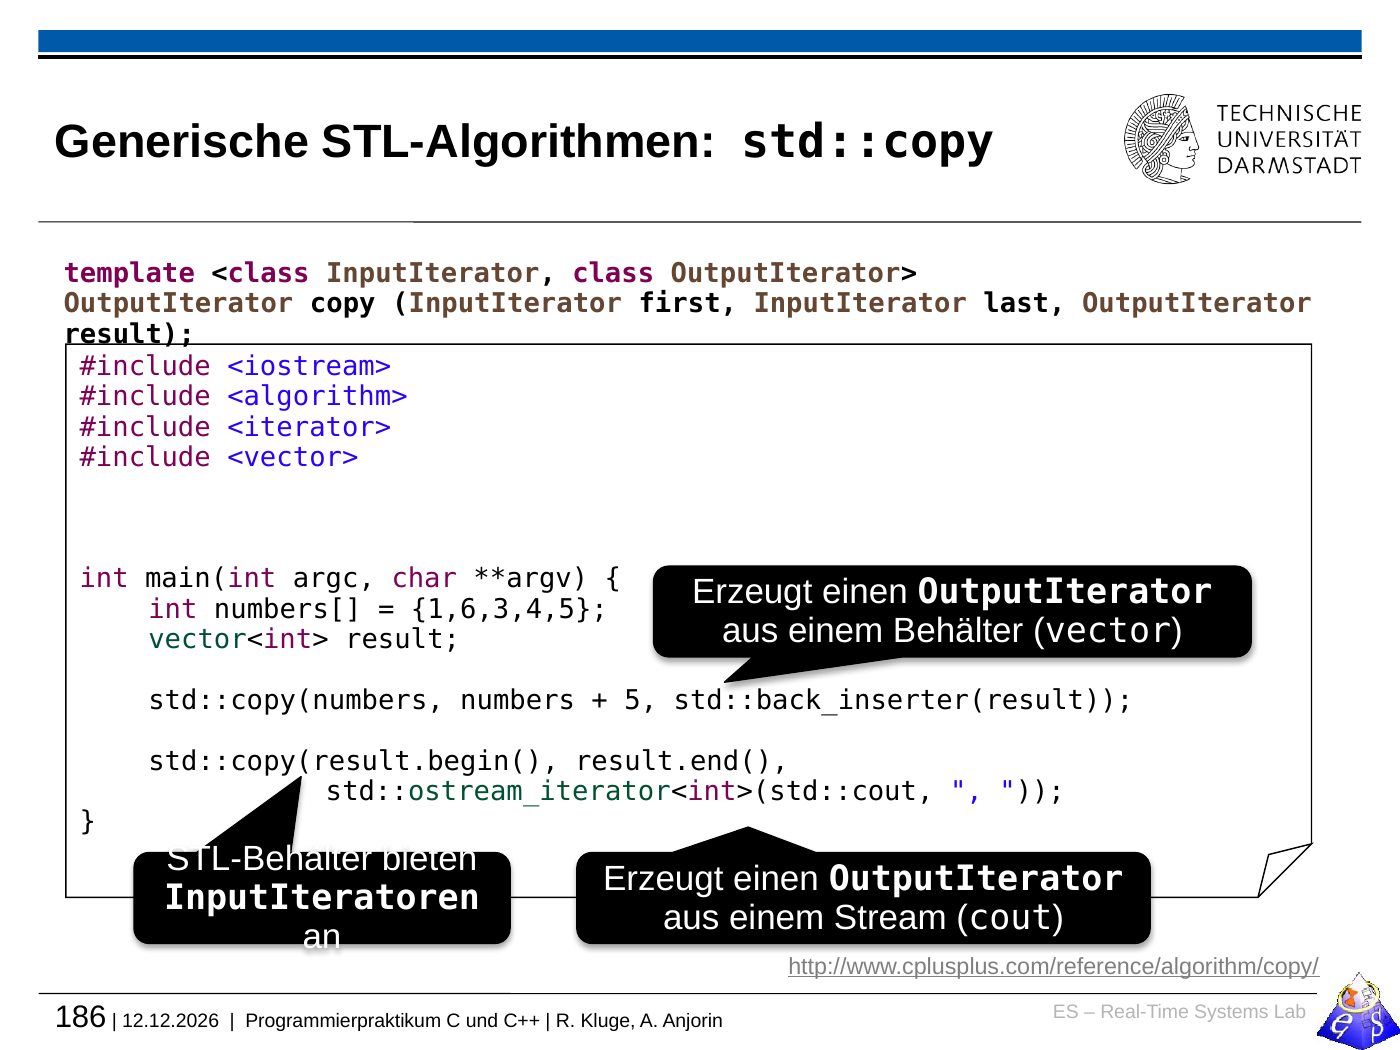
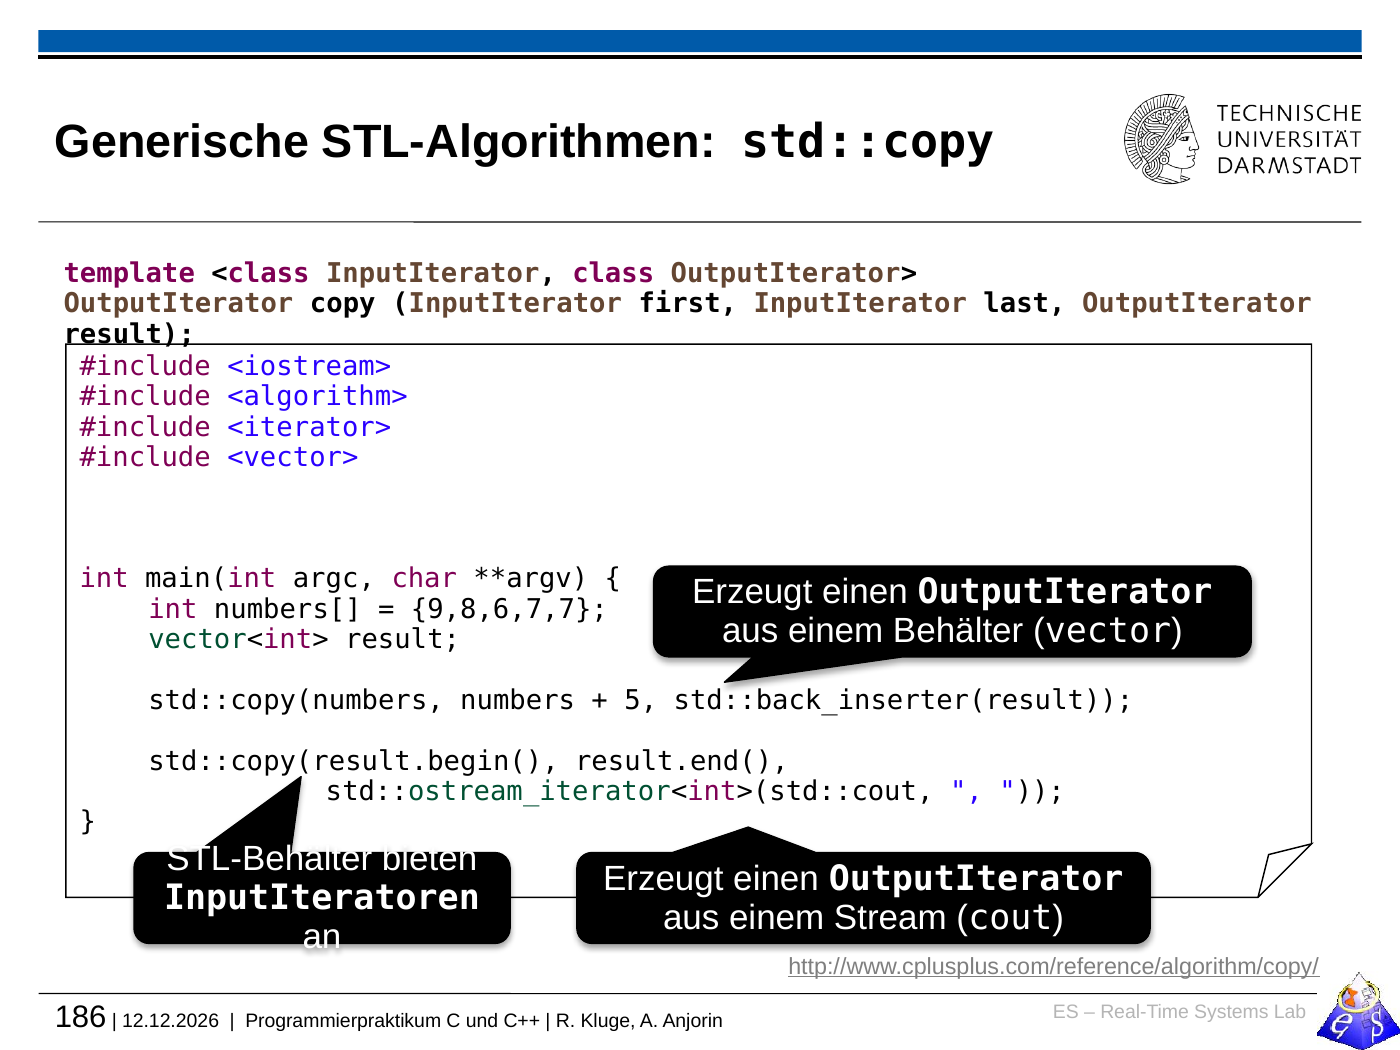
1,6,3,4,5: 1,6,3,4,5 -> 9,8,6,7,7 (509, 609)
